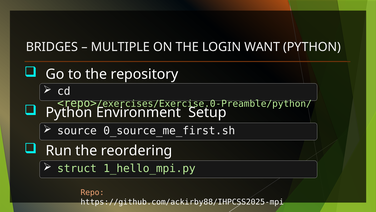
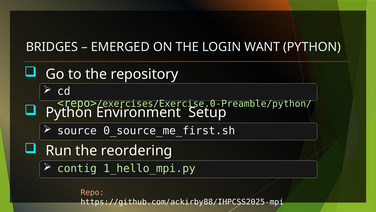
MULTIPLE: MULTIPLE -> EMERGED (120, 47)
struct: struct -> contig (77, 168)
